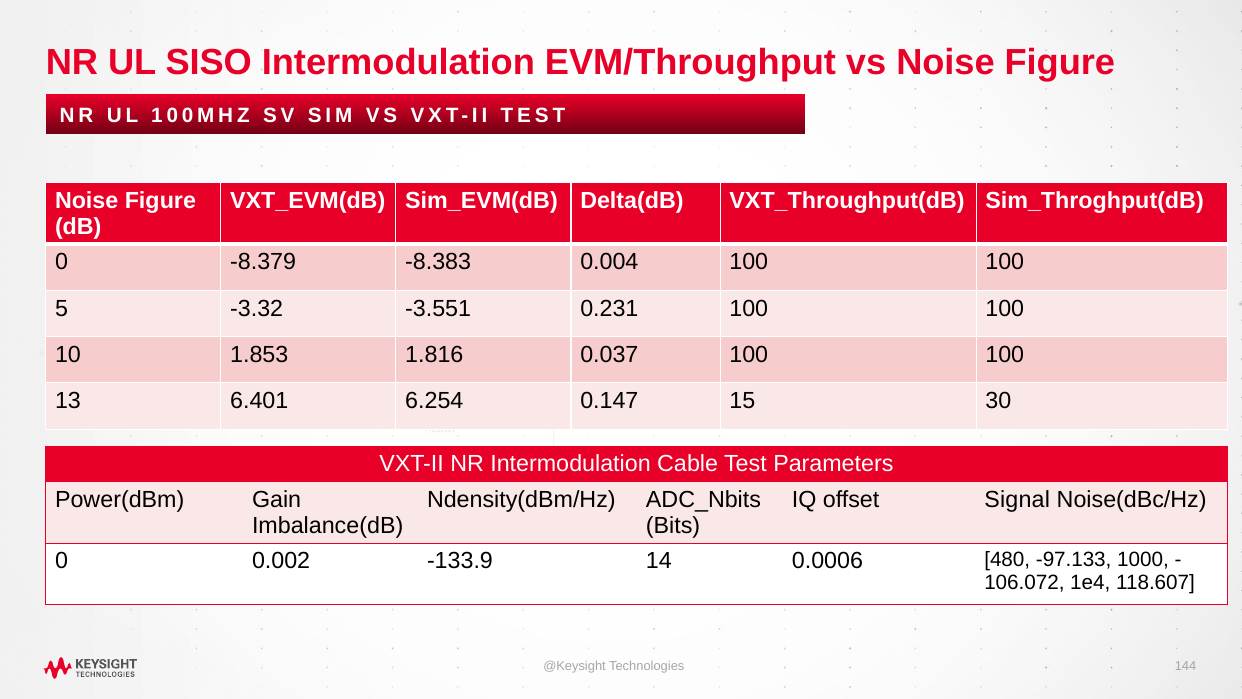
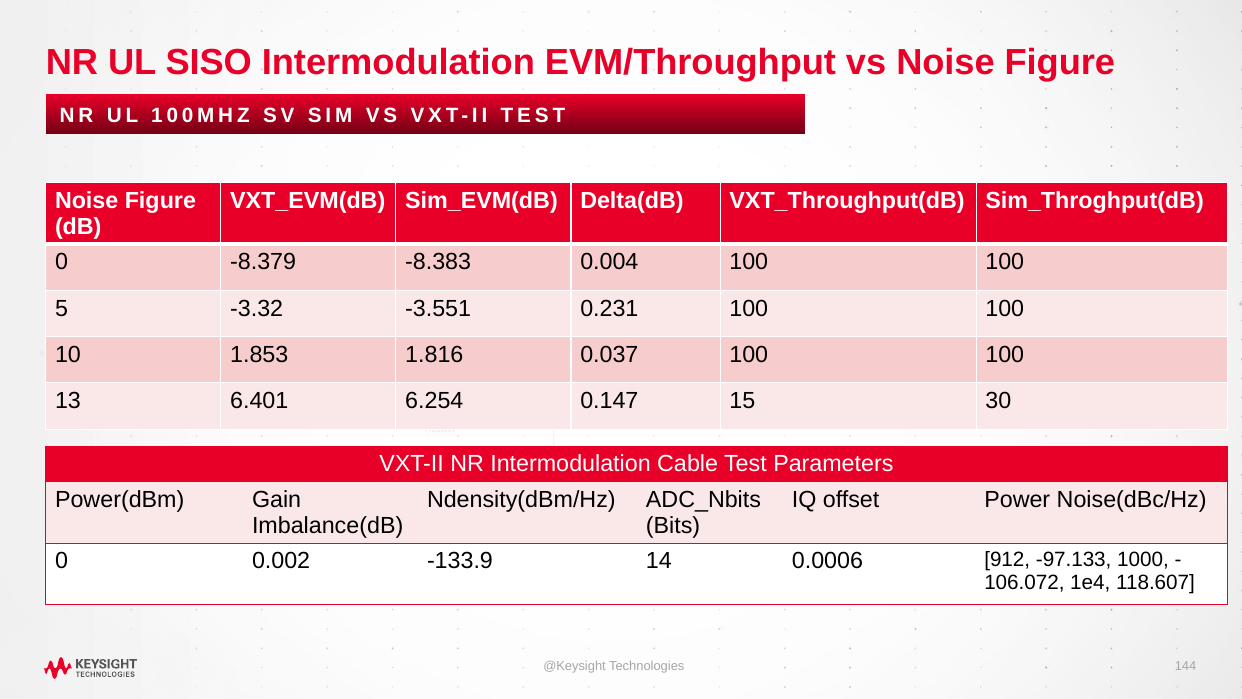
Signal: Signal -> Power (1017, 499)
480: 480 -> 912 (1007, 559)
